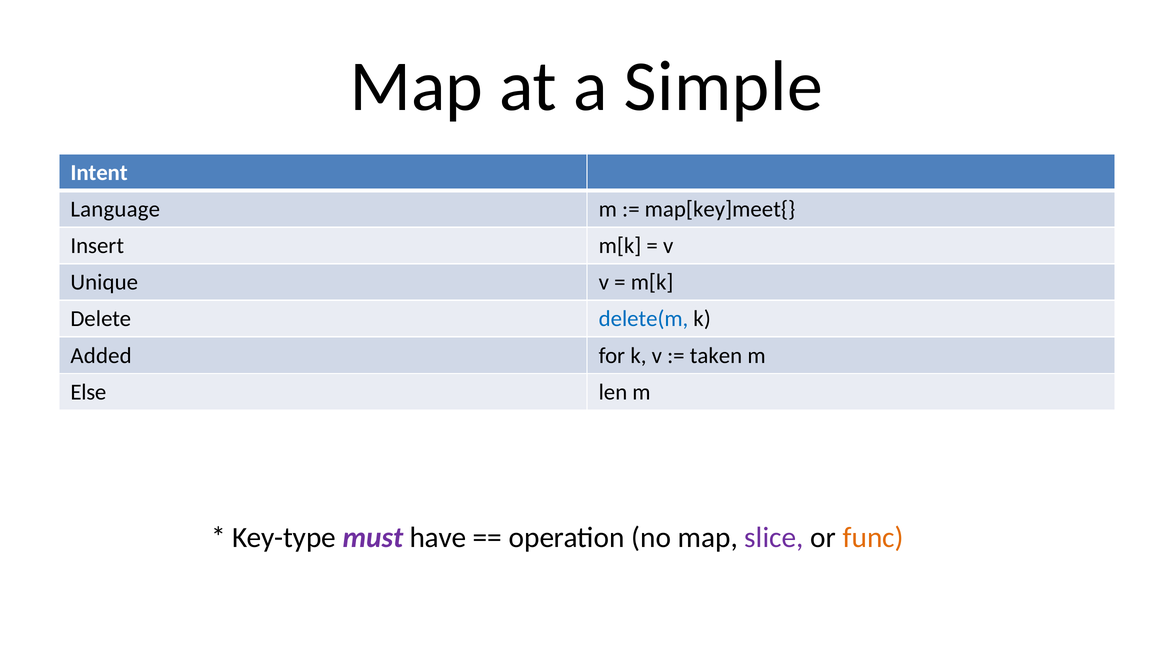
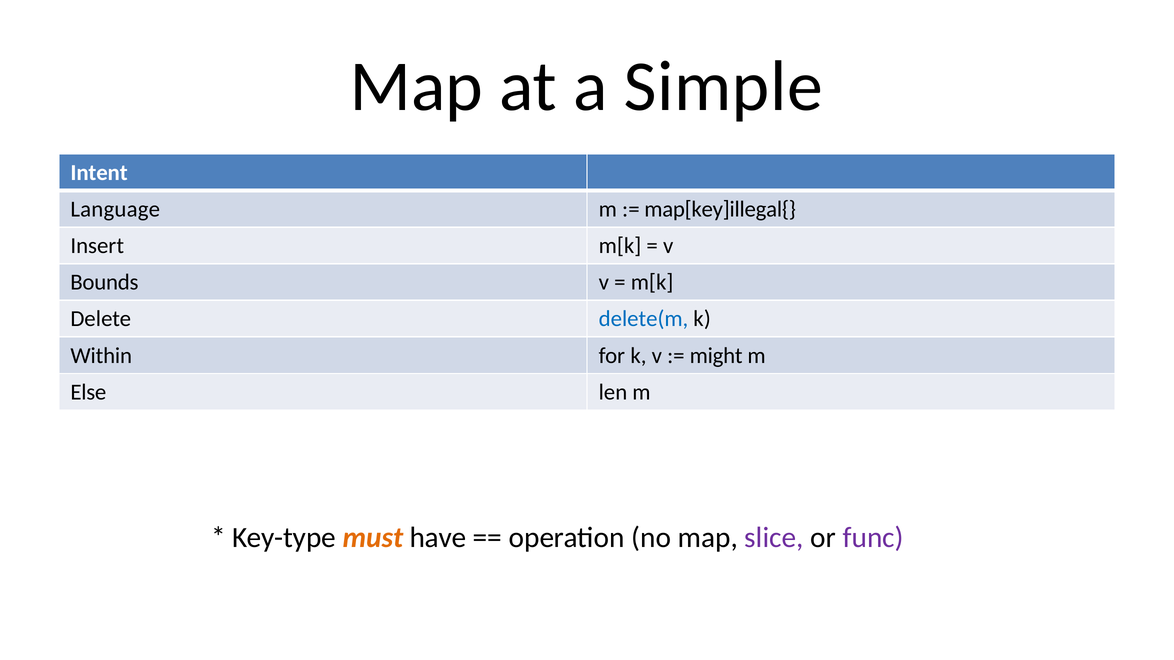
map[key]meet{: map[key]meet{ -> map[key]illegal{ (720, 209)
Unique: Unique -> Bounds (104, 282)
Added: Added -> Within (101, 356)
taken: taken -> might (716, 356)
must colour: purple -> orange (373, 538)
func colour: orange -> purple (873, 538)
